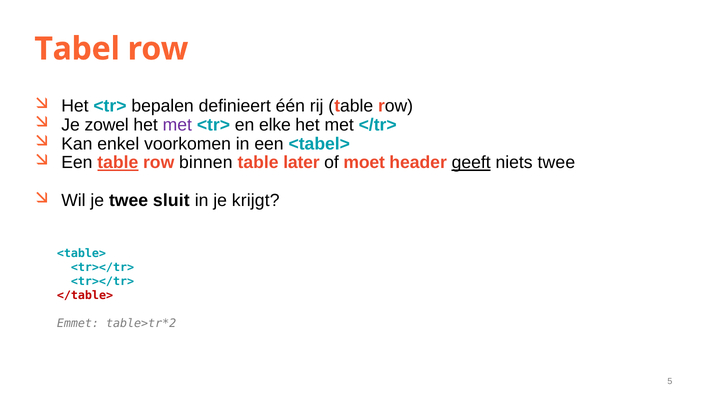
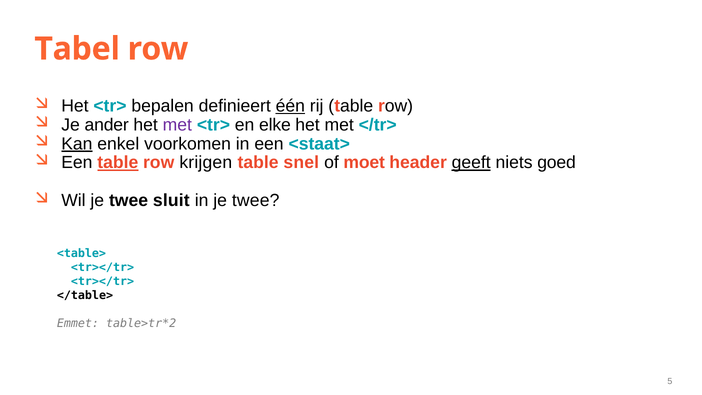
één underline: none -> present (290, 106)
zowel: zowel -> ander (107, 125)
Kan underline: none -> present (77, 144)
<tabel>: <tabel> -> <staat> (319, 144)
binnen: binnen -> krijgen (206, 163)
later: later -> snel (301, 163)
niets twee: twee -> goed (557, 163)
in je krijgt: krijgt -> twee (256, 201)
</table> colour: red -> black (85, 295)
